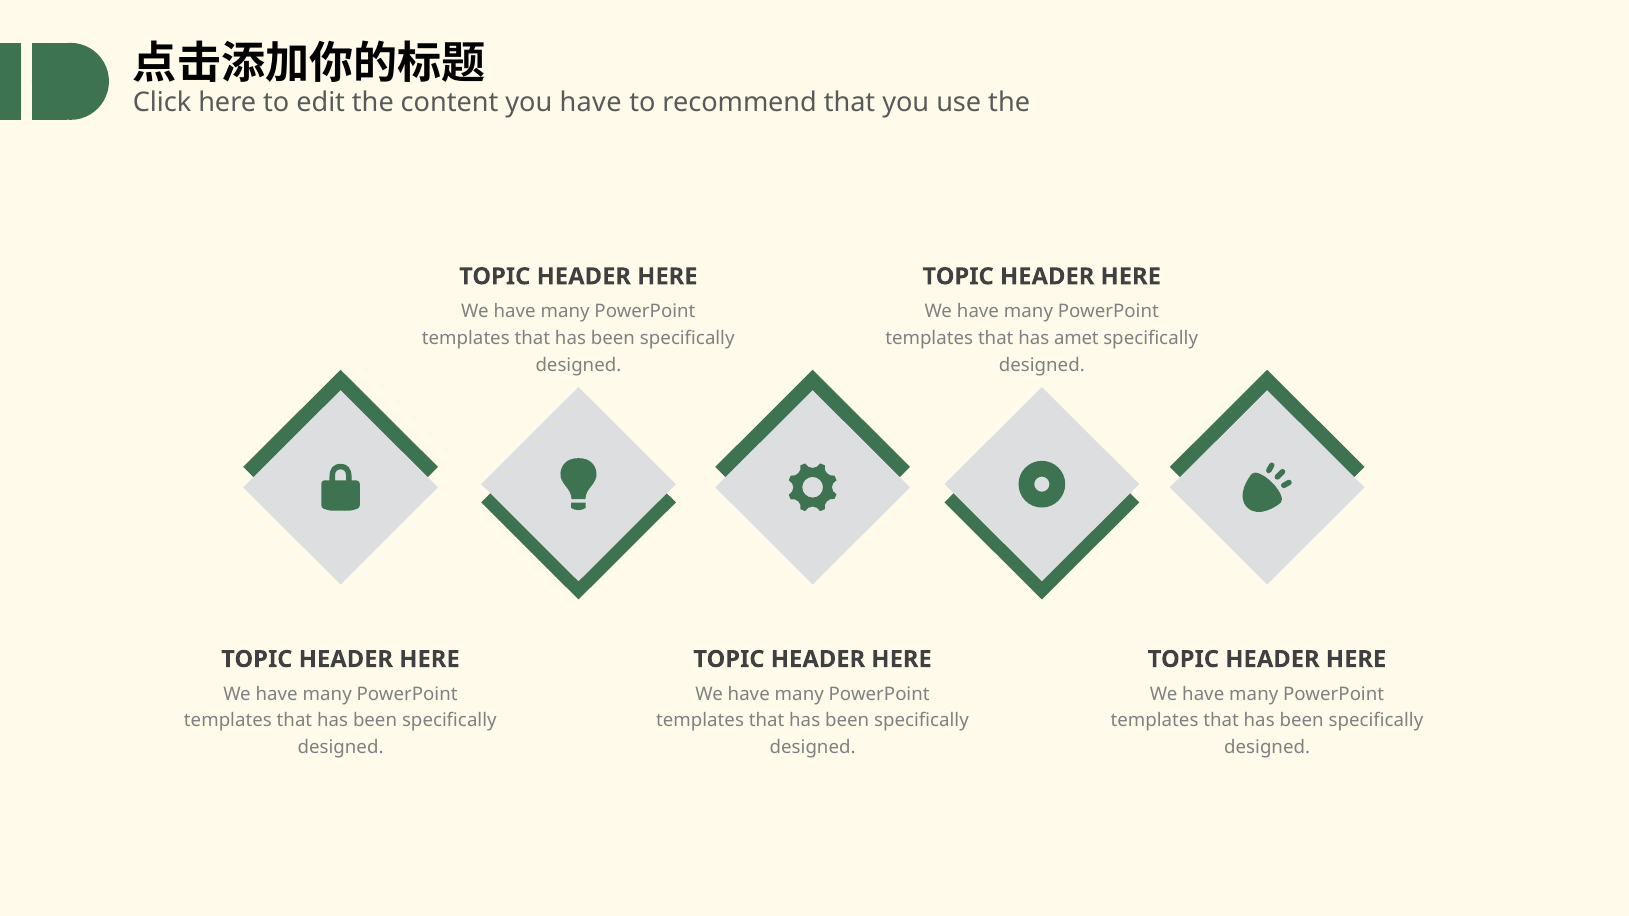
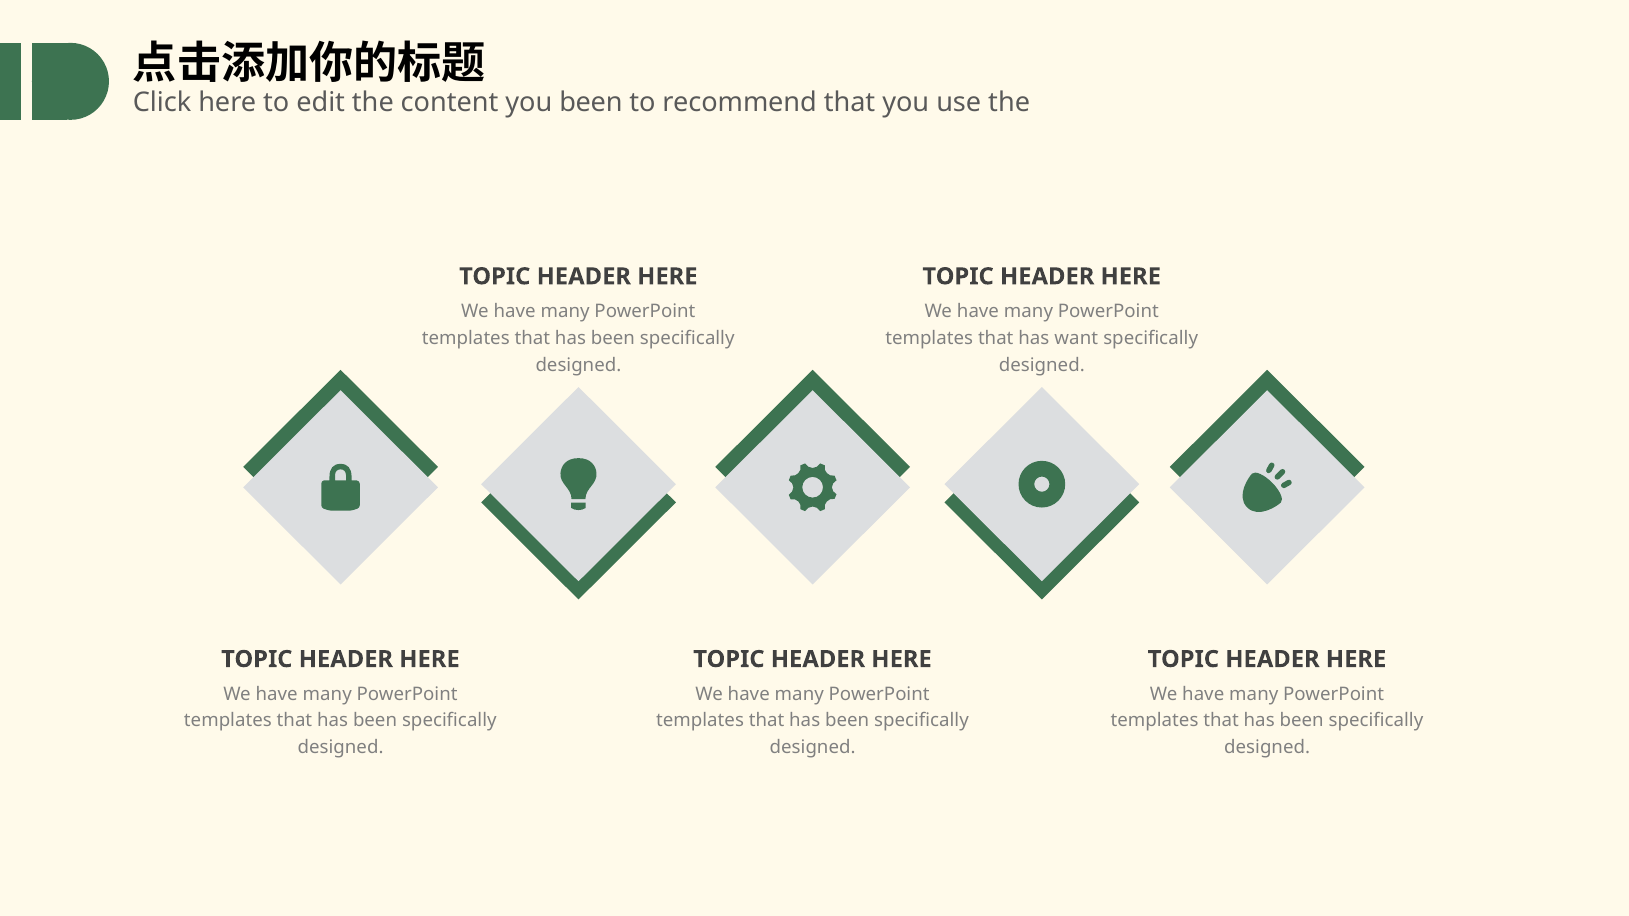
you have: have -> been (591, 103)
amet: amet -> want (1076, 338)
